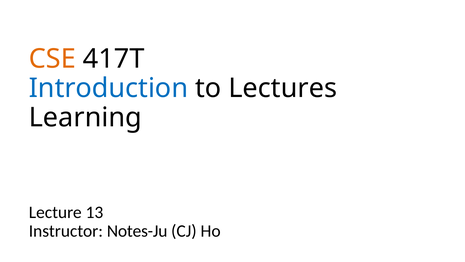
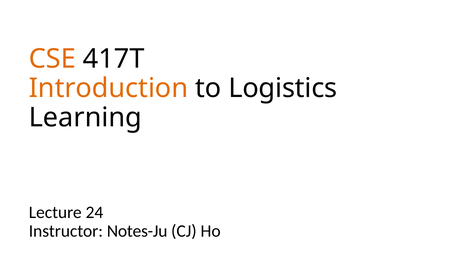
Introduction colour: blue -> orange (108, 88)
Lectures: Lectures -> Logistics (283, 88)
13: 13 -> 24 (94, 212)
